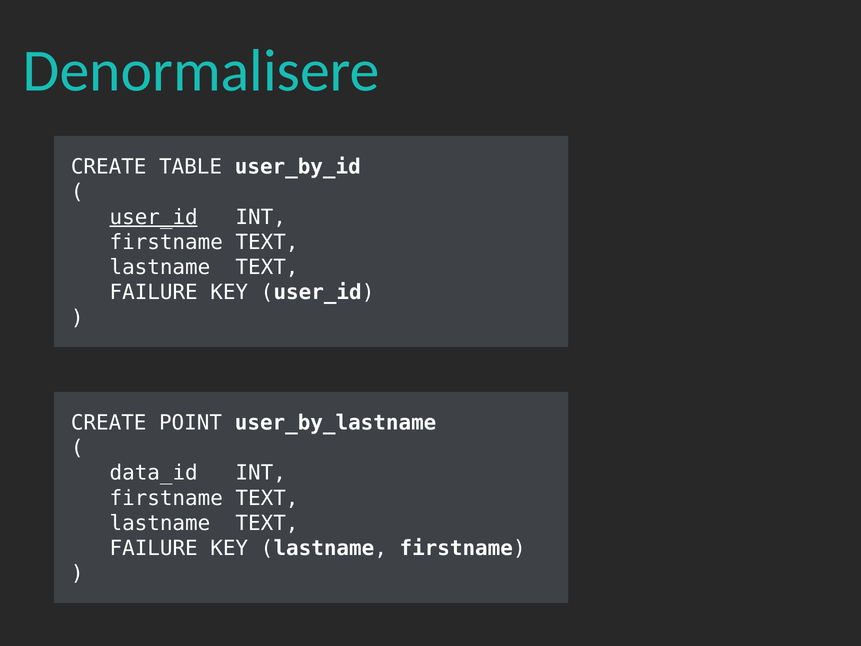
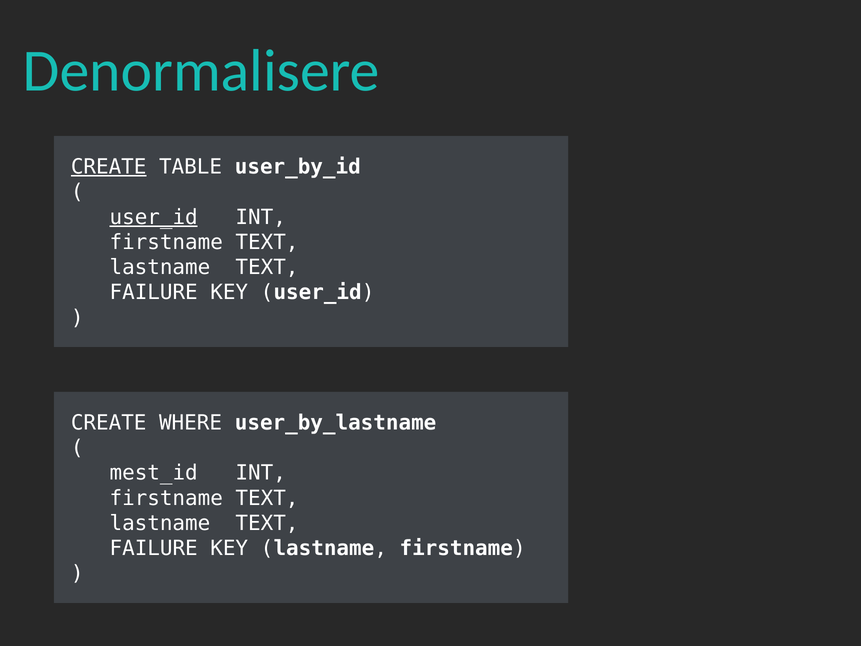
CREATE underline: none -> present (109, 167)
POINT: POINT -> WHERE (191, 423)
data_id: data_id -> mest_id (154, 473)
